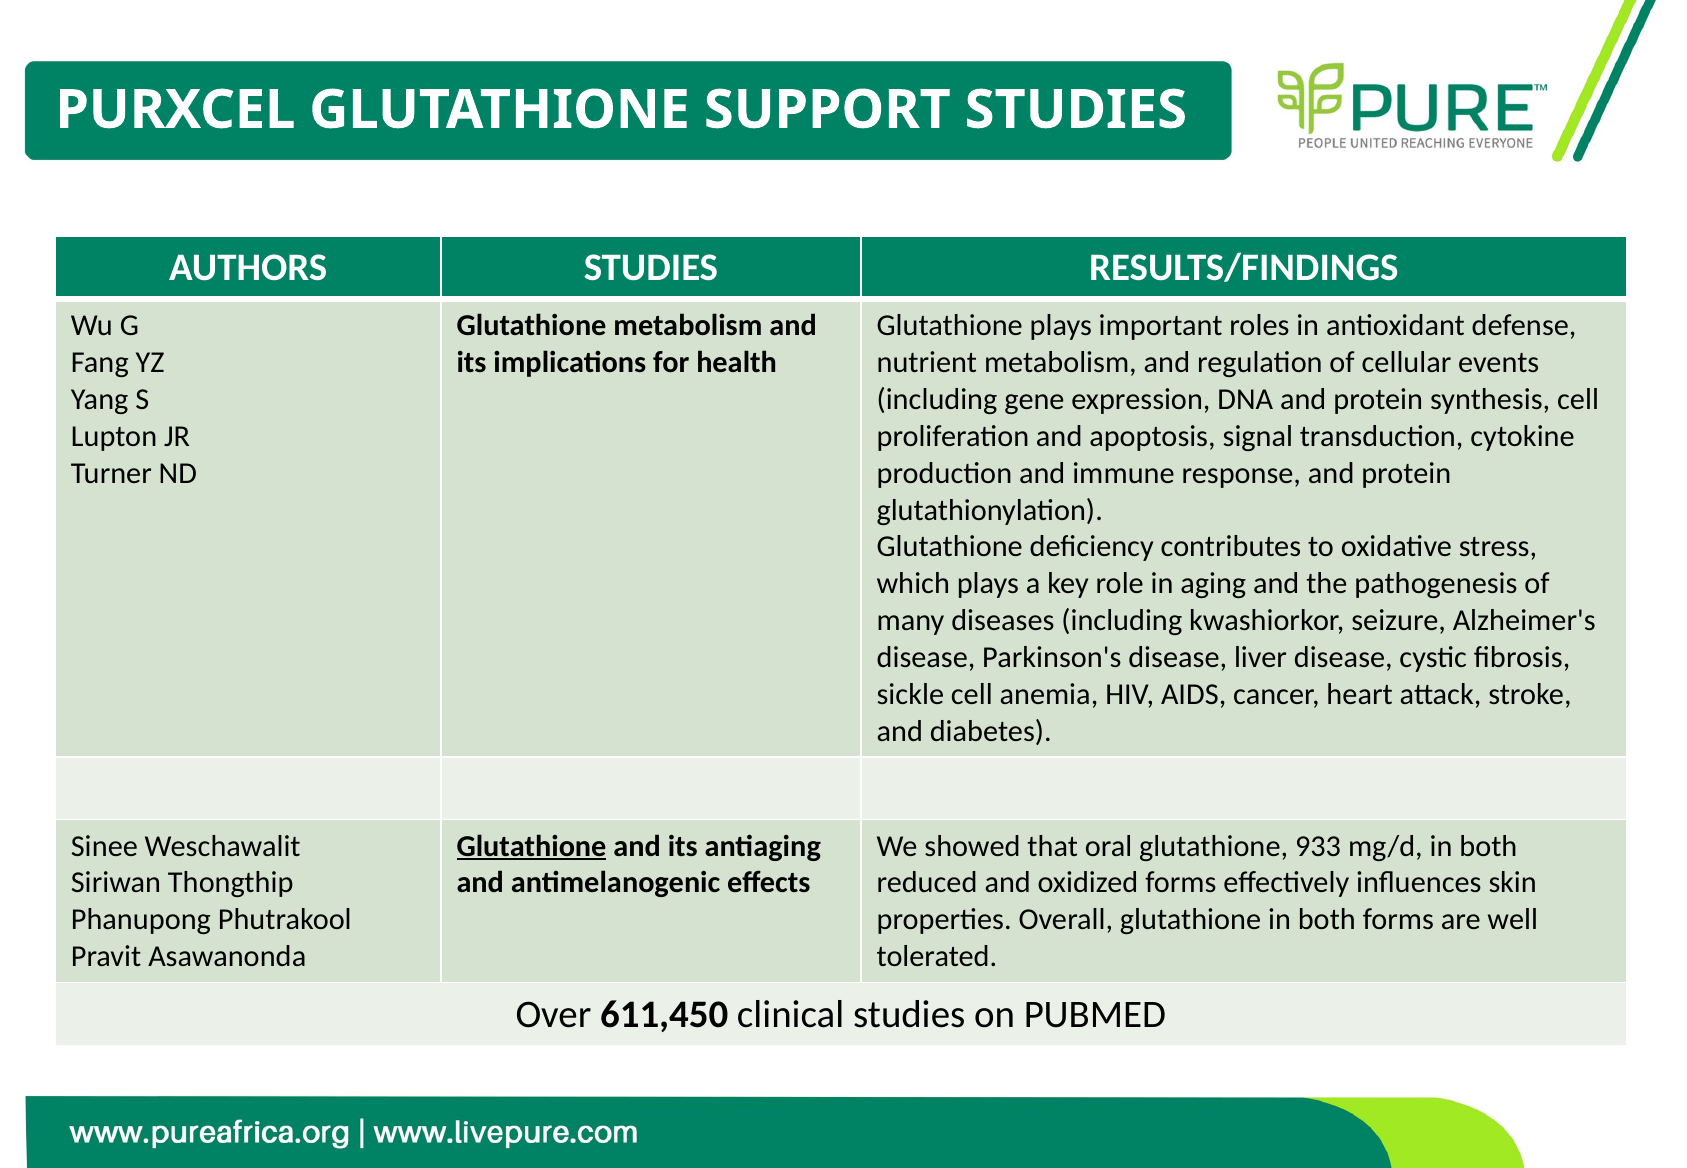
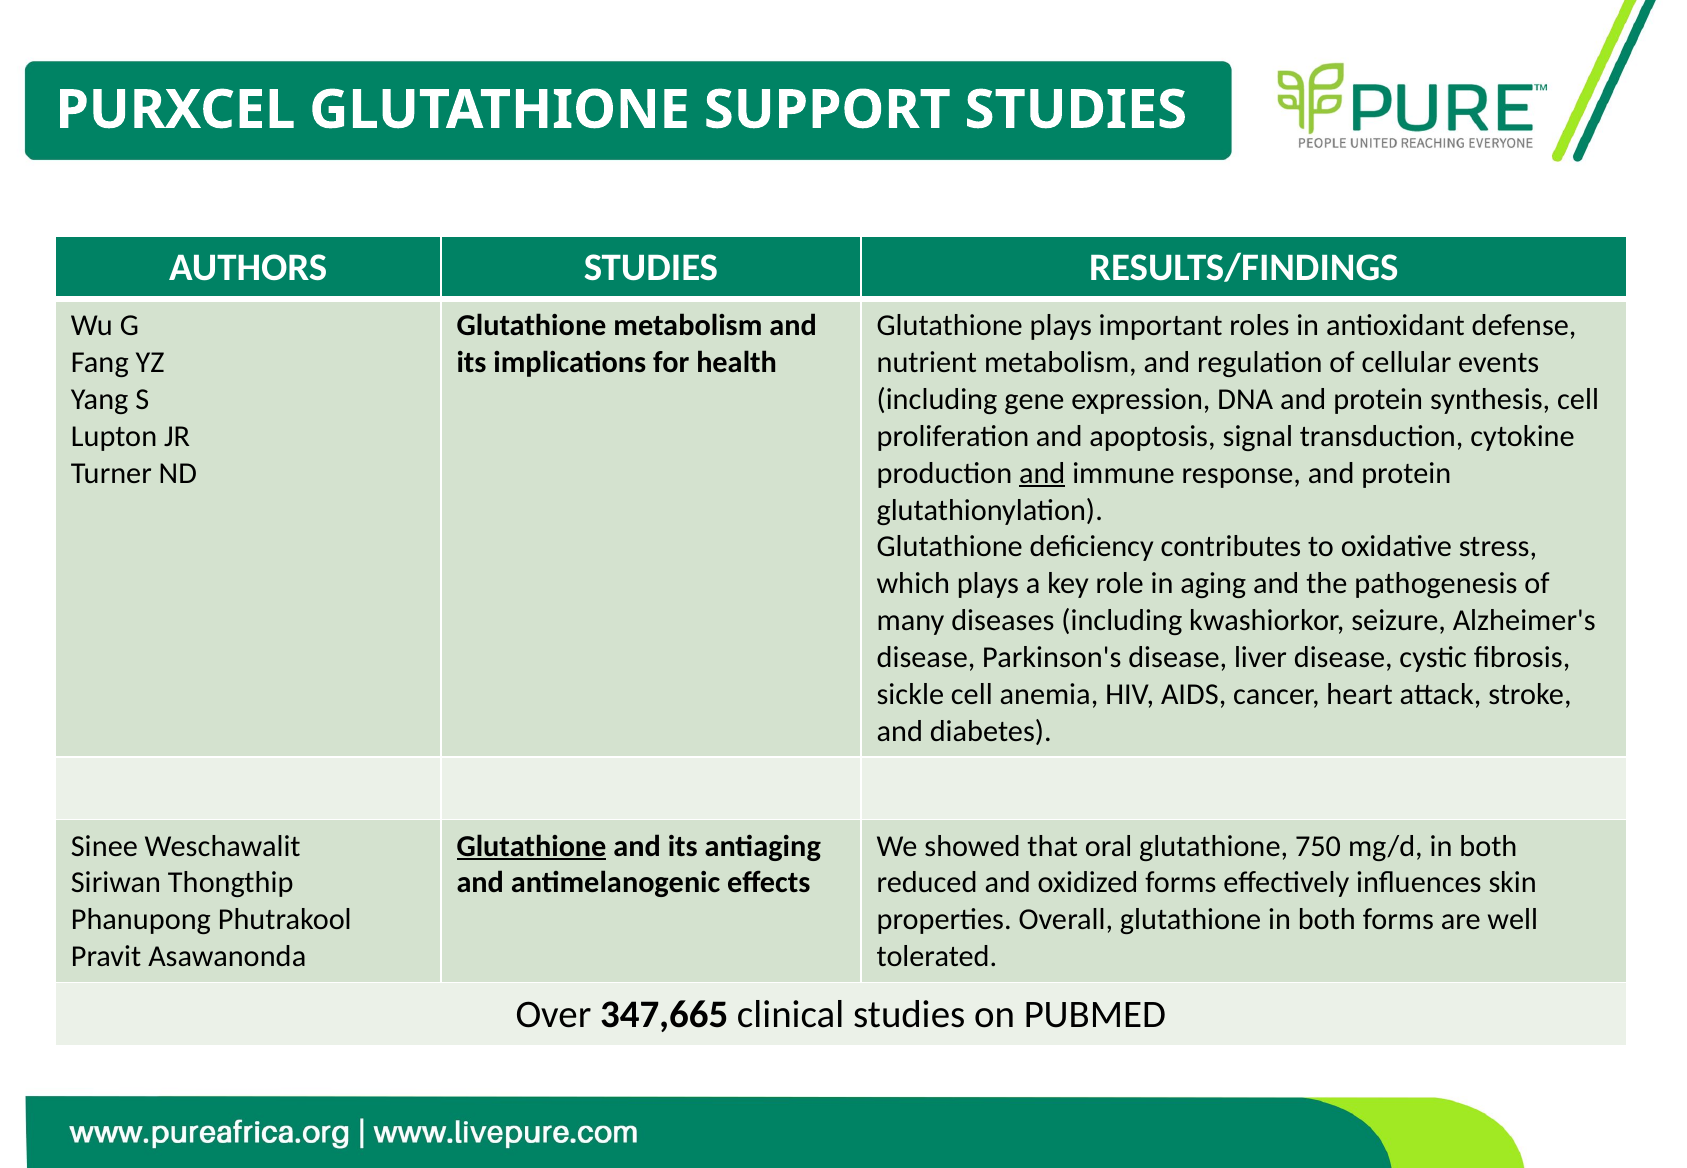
and underline: none -> present (1042, 473)
933: 933 -> 750 (1318, 846)
611,450: 611,450 -> 347,665 (664, 1014)
